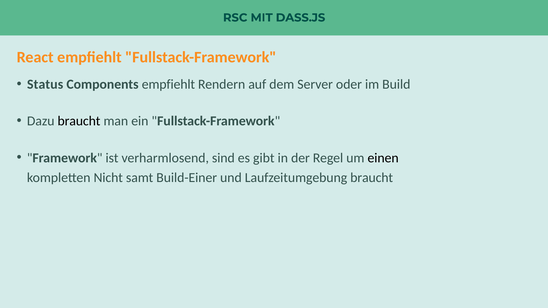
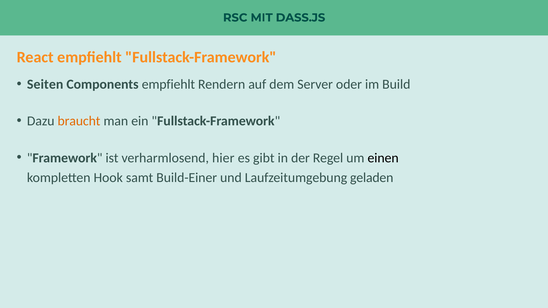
Status: Status -> Seiten (45, 84)
braucht colour: black -> orange (79, 121)
sind: sind -> hier (223, 158)
Nicht: Nicht -> Hook (108, 178)
Laufzeitumgebung braucht: braucht -> geladen (372, 178)
